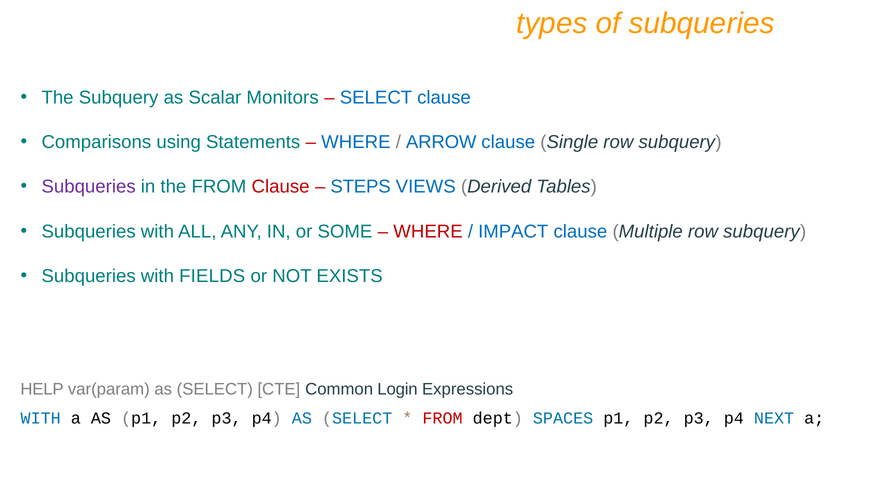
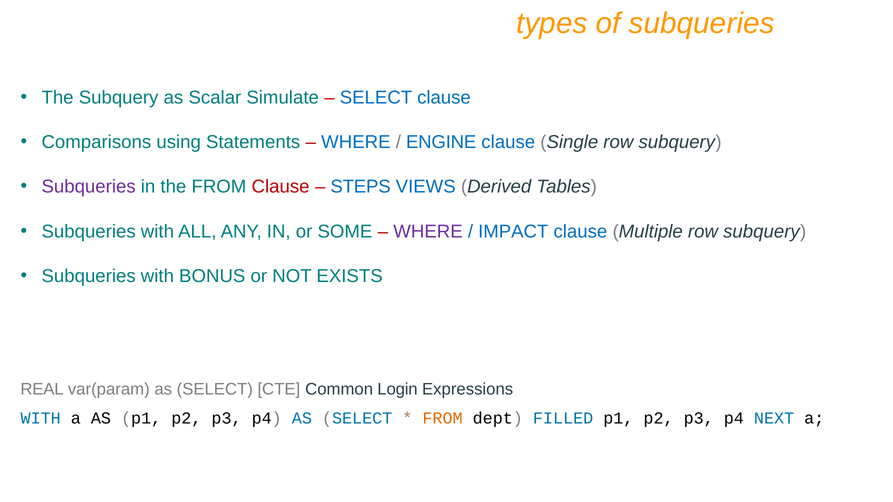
Monitors: Monitors -> Simulate (283, 98)
ARROW: ARROW -> ENGINE (441, 142)
WHERE colour: red -> purple (428, 232)
FIELDS: FIELDS -> BONUS (212, 276)
HELP: HELP -> REAL (42, 389)
FROM colour: red -> orange (443, 418)
SPACES: SPACES -> FILLED (563, 418)
